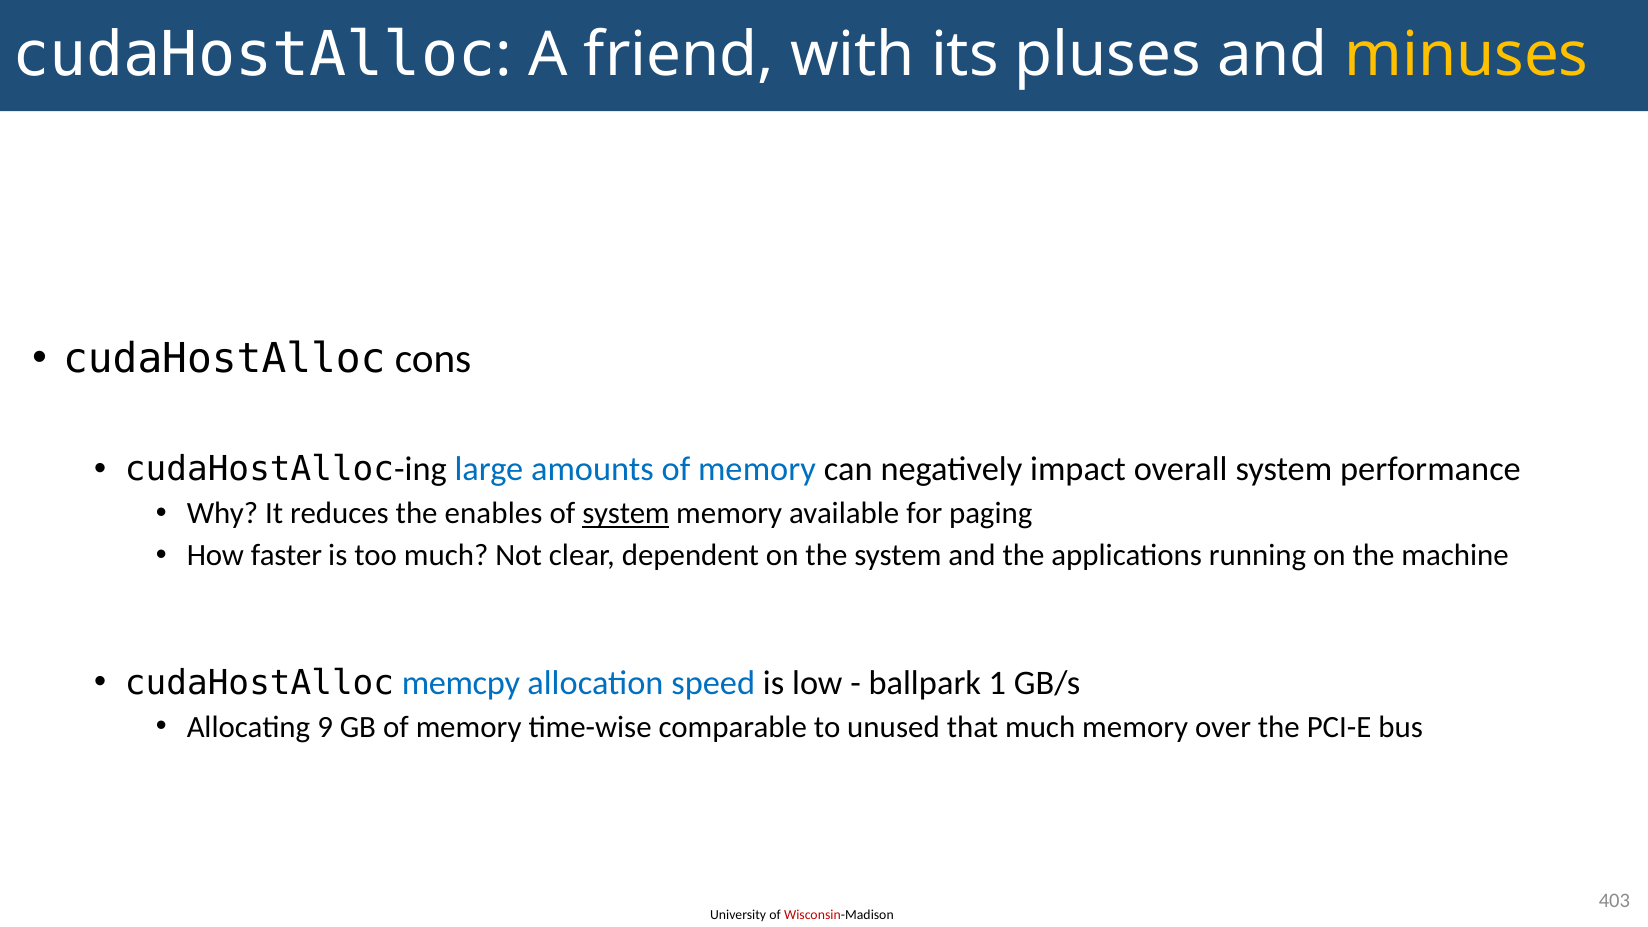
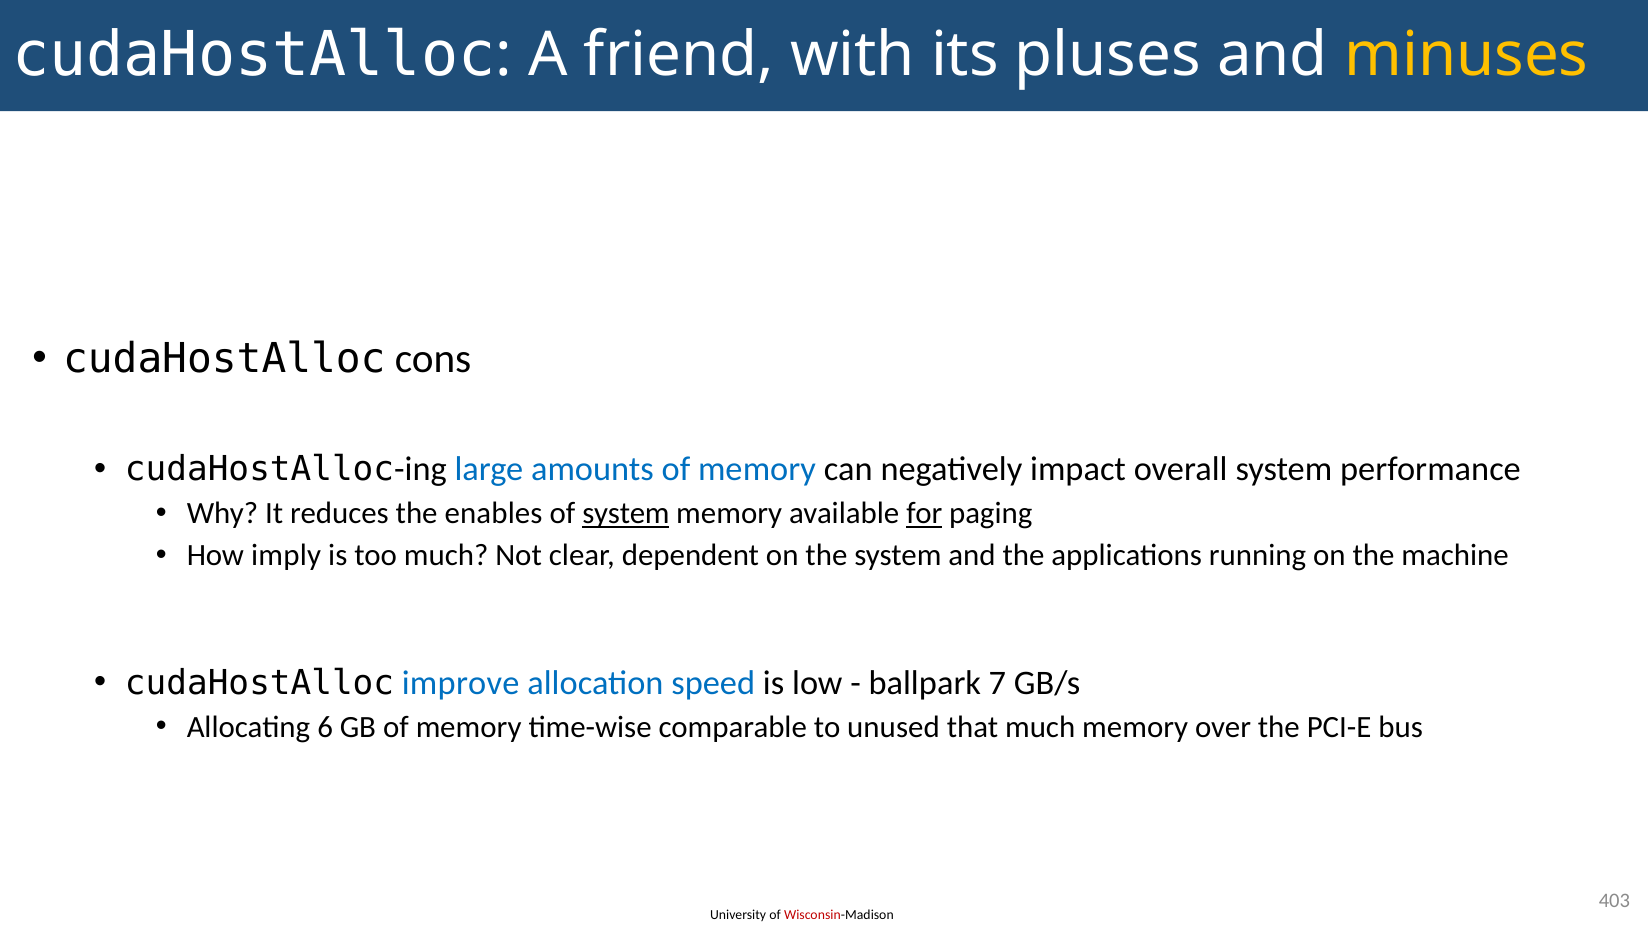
for underline: none -> present (924, 513)
faster: faster -> imply (286, 555)
memcpy: memcpy -> improve (461, 683)
1: 1 -> 7 (997, 683)
9: 9 -> 6 (325, 727)
